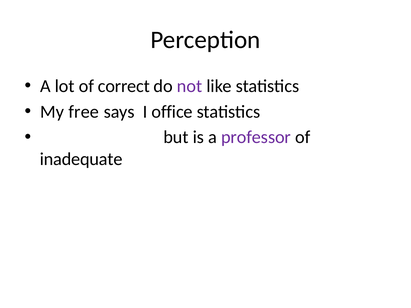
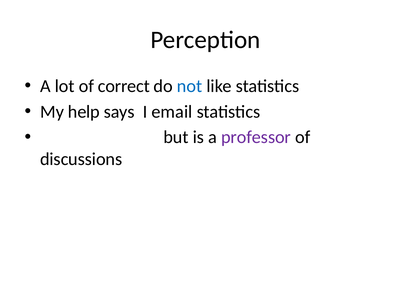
not colour: purple -> blue (190, 86)
free: free -> help (84, 112)
office: office -> email (172, 112)
inadequate: inadequate -> discussions (81, 159)
